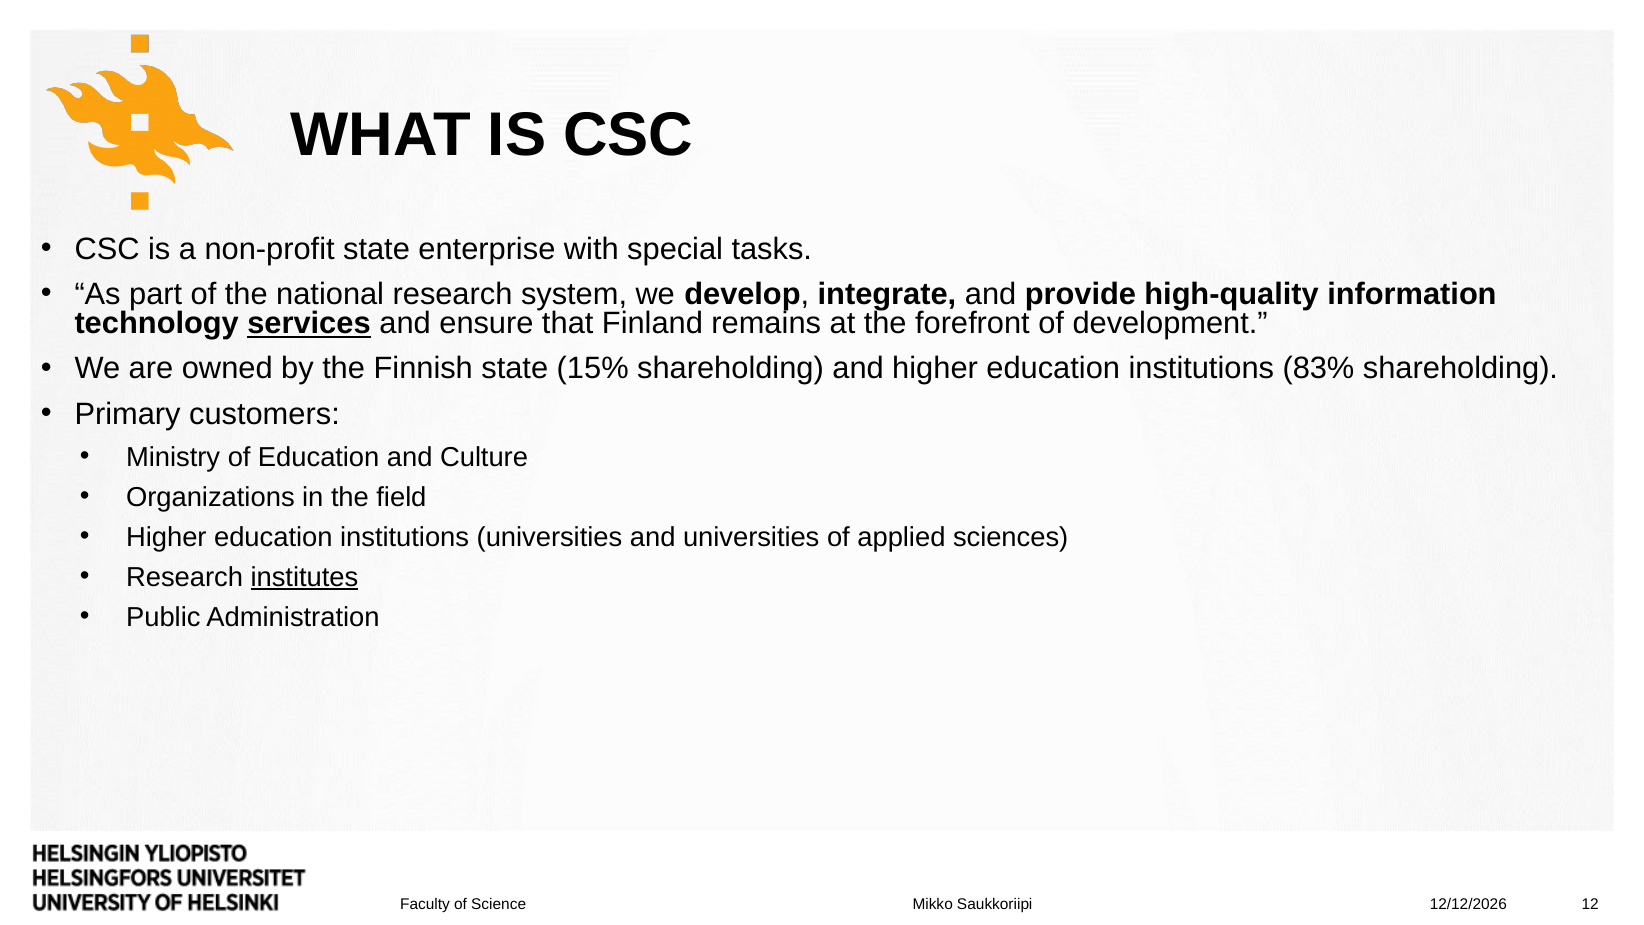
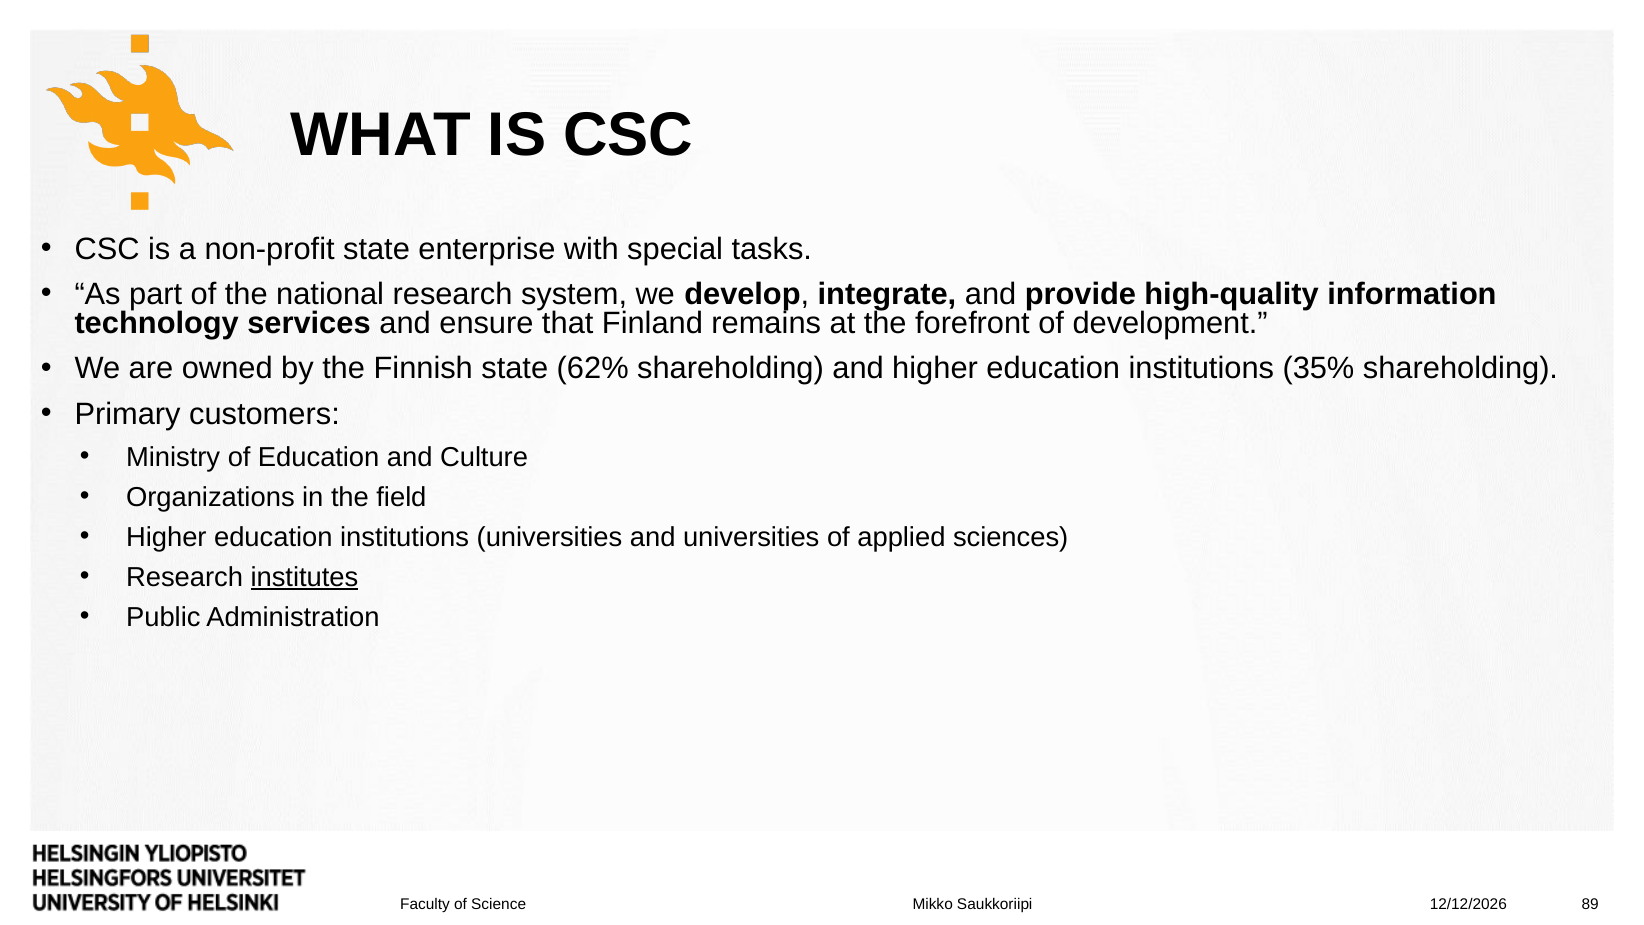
services underline: present -> none (309, 324)
15%: 15% -> 62% (593, 369)
83%: 83% -> 35% (1318, 369)
12: 12 -> 89 (1590, 904)
